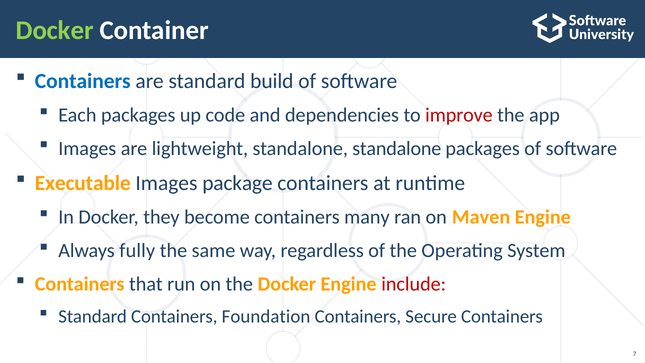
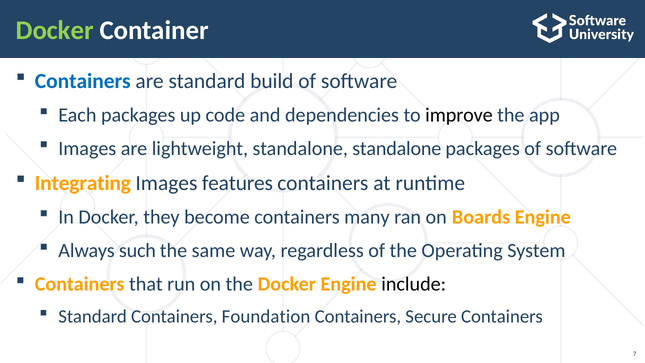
improve colour: red -> black (459, 115)
Executable: Executable -> Integrating (83, 183)
package: package -> features (237, 183)
Maven: Maven -> Boards (481, 217)
fully: fully -> such (137, 251)
include colour: red -> black (414, 284)
